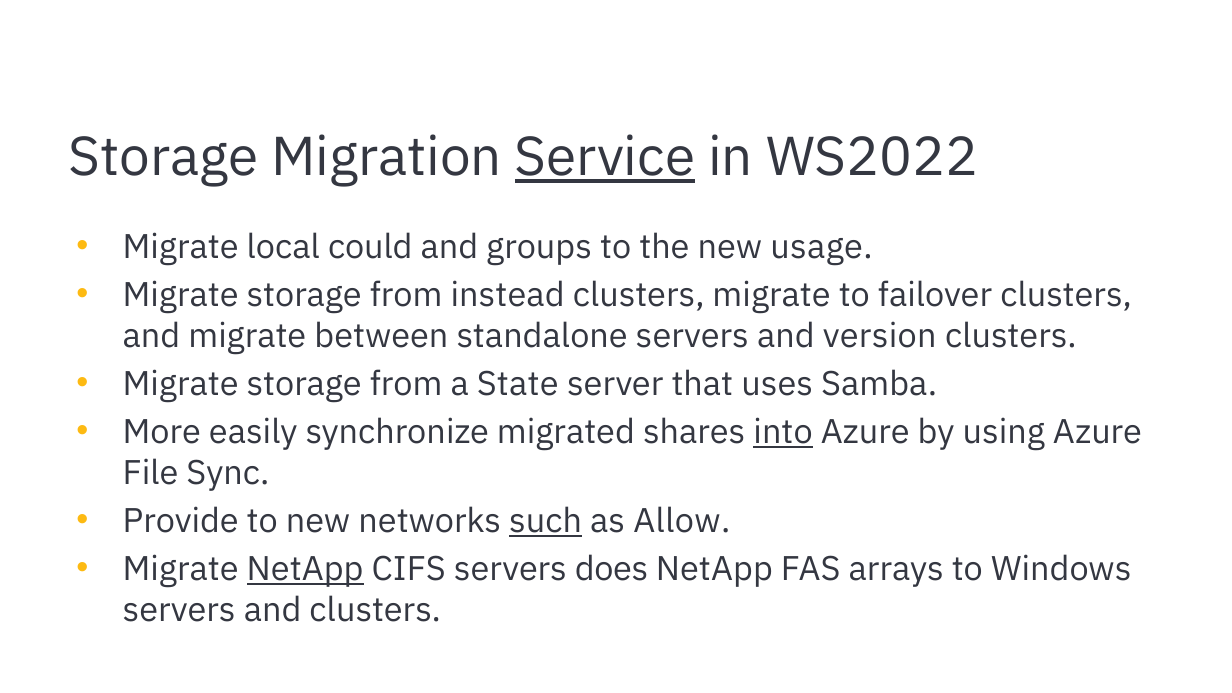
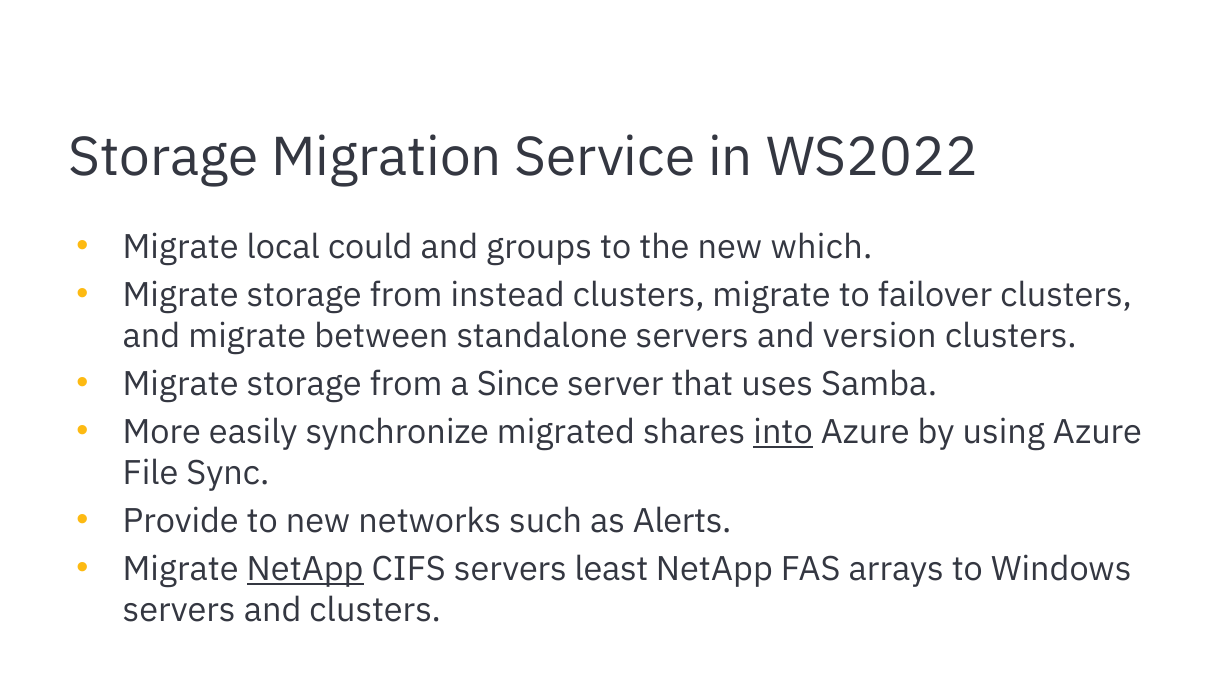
Service underline: present -> none (605, 157)
usage: usage -> which (822, 247)
State: State -> Since (518, 384)
such underline: present -> none (546, 522)
Allow: Allow -> Alerts (682, 522)
does: does -> least (612, 569)
